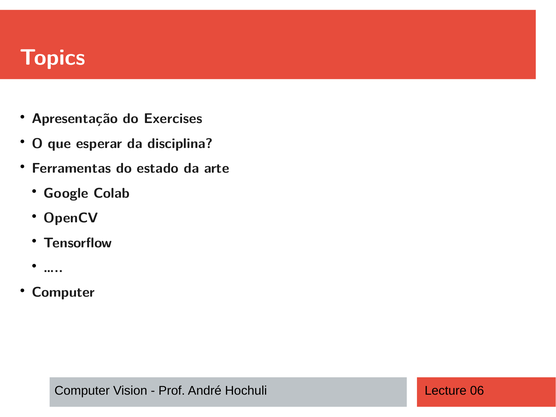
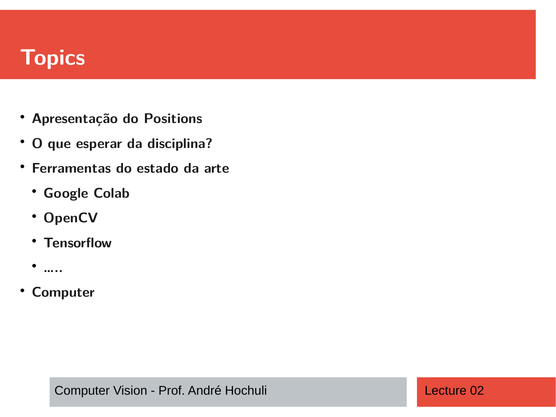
Exercises: Exercises -> Positions (173, 119)
06: 06 -> 02 (477, 391)
